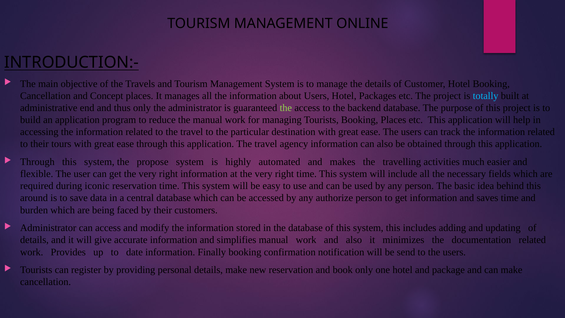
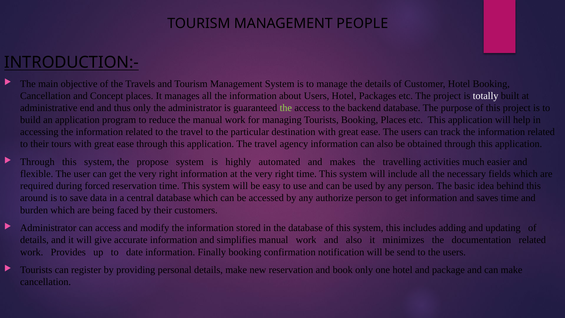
ONLINE: ONLINE -> PEOPLE (362, 23)
totally colour: light blue -> white (486, 96)
iconic: iconic -> forced (97, 186)
